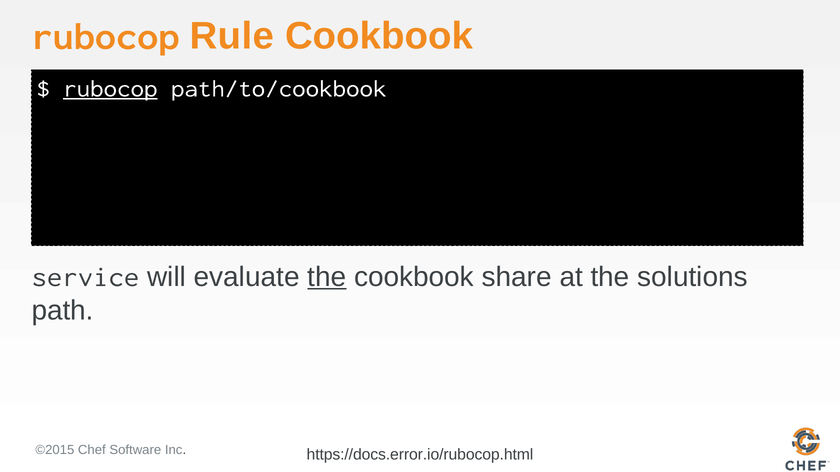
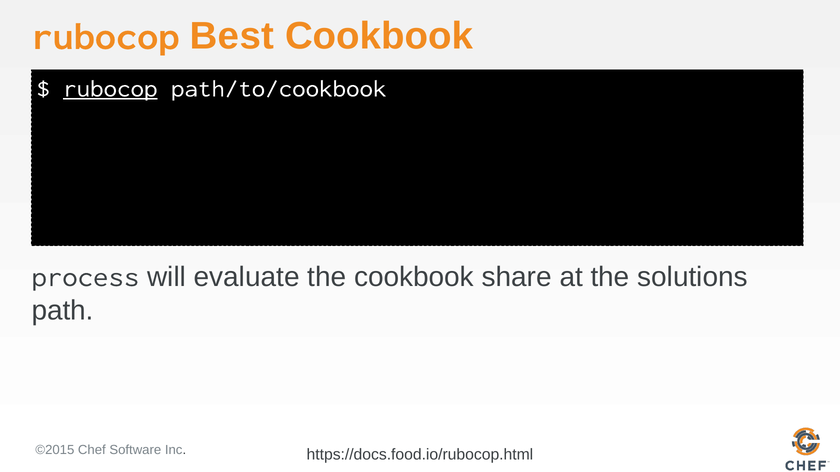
Rule: Rule -> Best (232, 36)
service: service -> process (85, 277)
the underline: present -> none (327, 277)
https://docs.error.io/rubocop.html: https://docs.error.io/rubocop.html -> https://docs.food.io/rubocop.html (420, 455)
